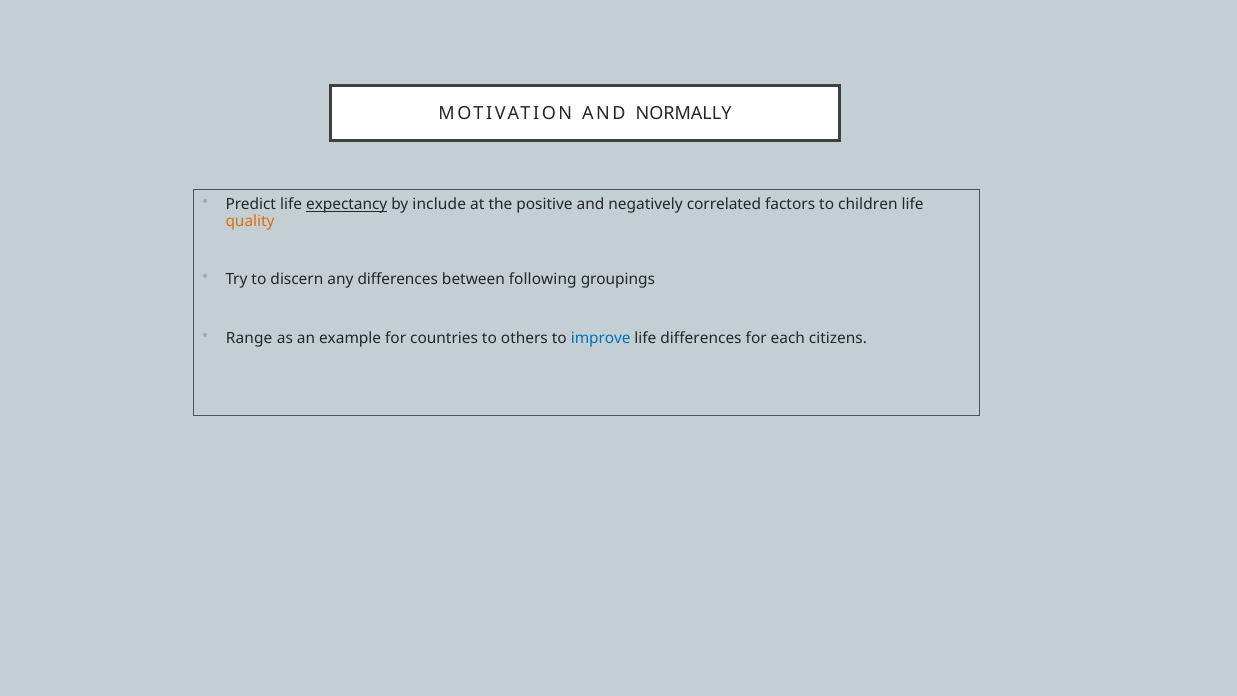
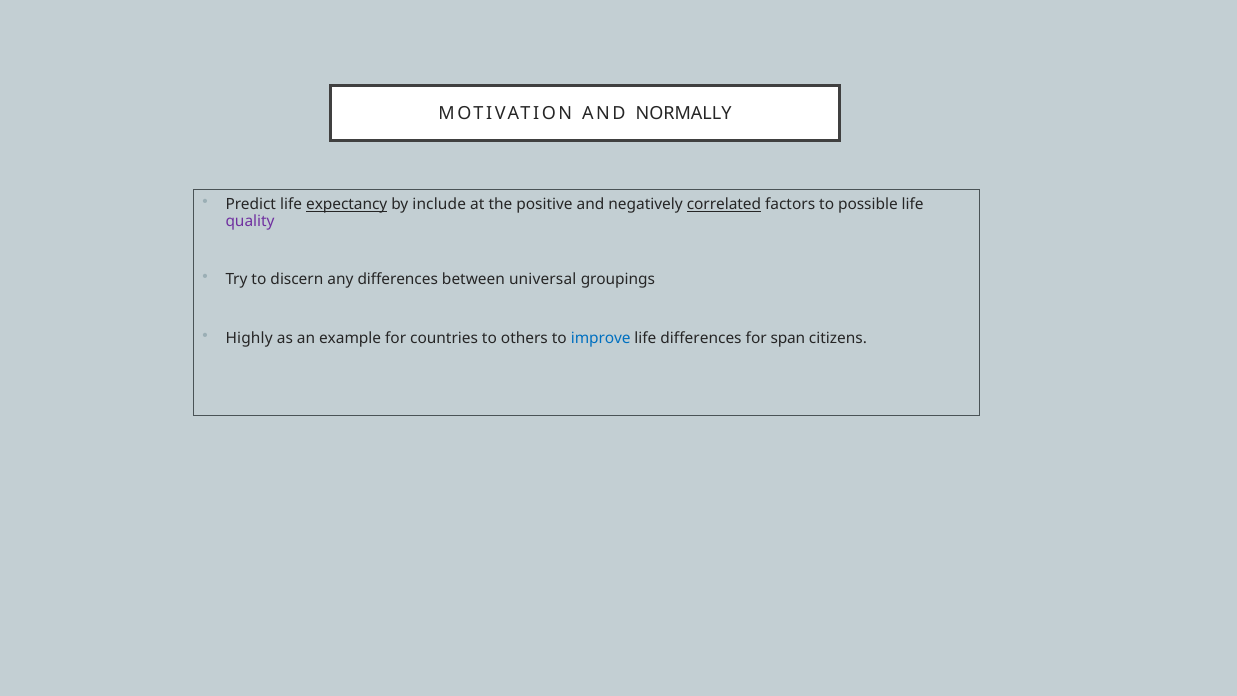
correlated underline: none -> present (724, 204)
children: children -> possible (868, 204)
quality colour: orange -> purple (250, 221)
following: following -> universal (543, 279)
Range: Range -> Highly (249, 338)
each: each -> span (788, 338)
